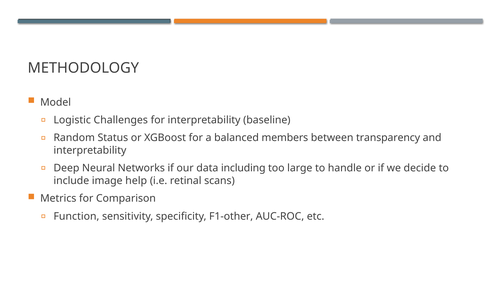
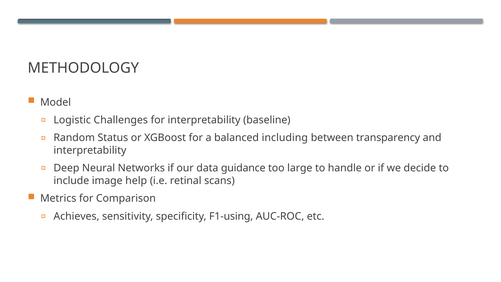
members: members -> including (285, 138)
including: including -> guidance (243, 168)
Function: Function -> Achieves (76, 216)
F1-other: F1-other -> F1-using (231, 216)
